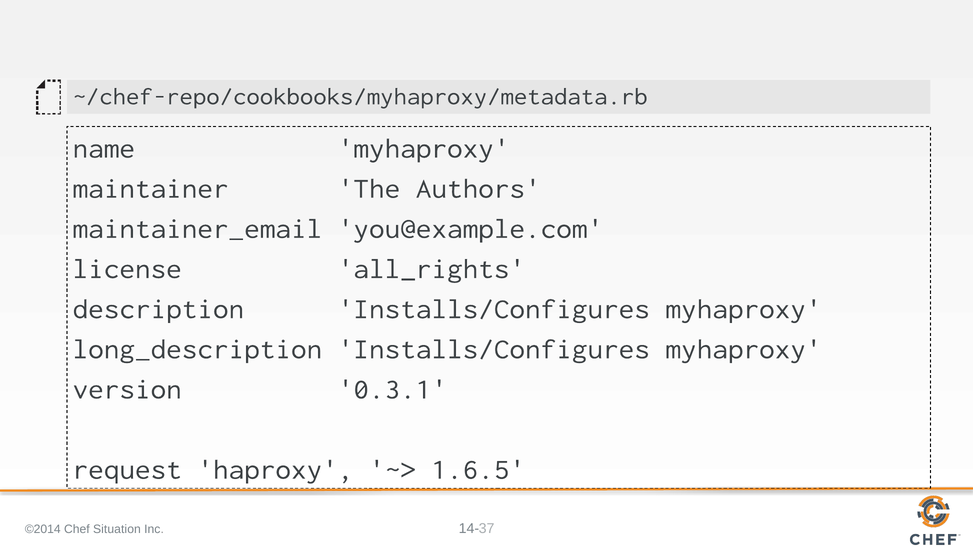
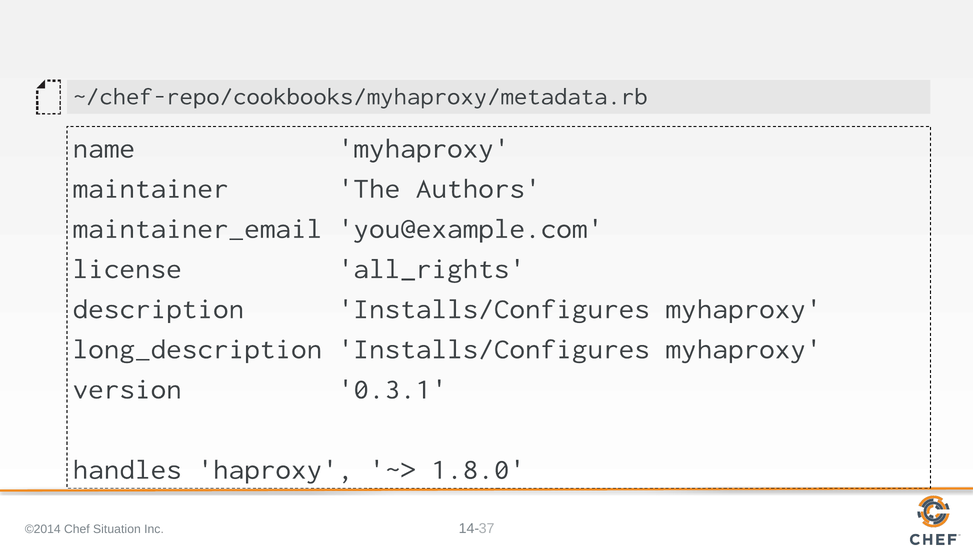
request: request -> handles (127, 470)
1.6.5: 1.6.5 -> 1.8.0 (478, 470)
